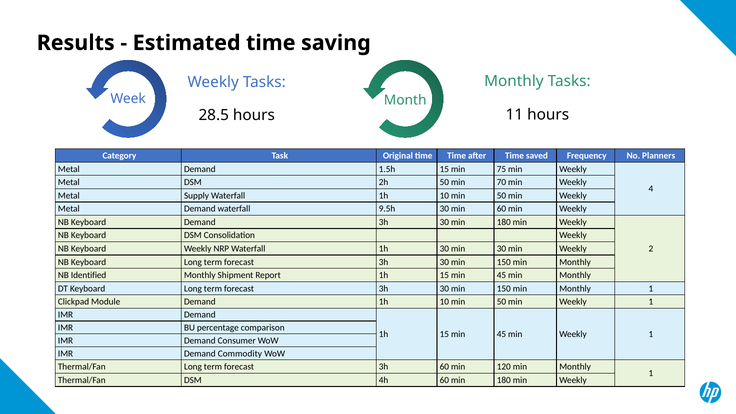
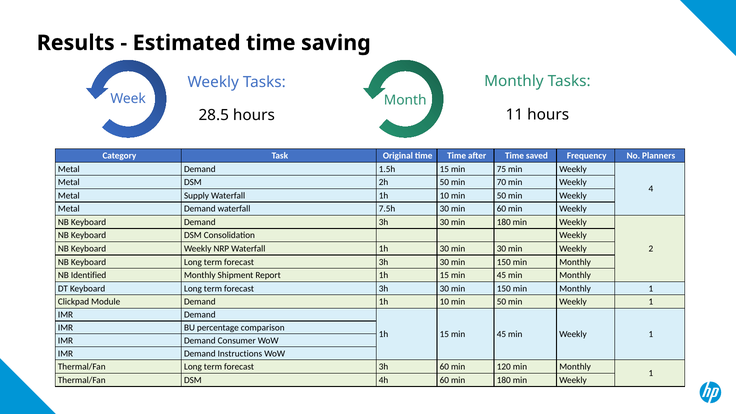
9.5h: 9.5h -> 7.5h (387, 209)
Commodity: Commodity -> Instructions (240, 354)
